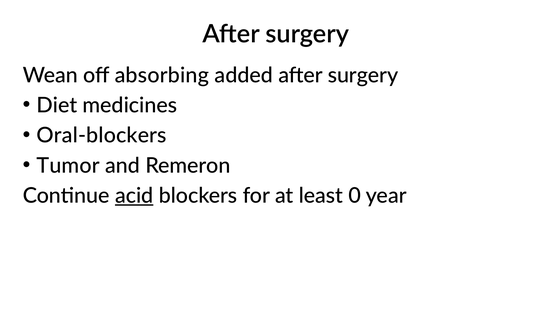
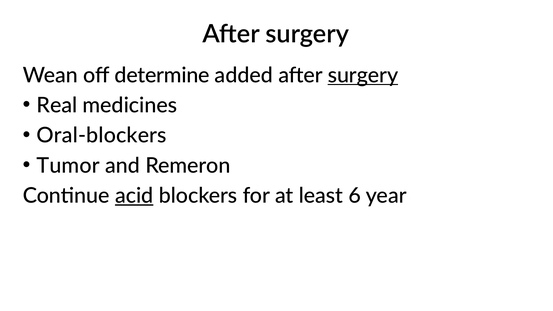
absorbing: absorbing -> determine (162, 75)
surgery underline: none -> present (363, 75)
Diet: Diet -> Real (57, 105)
0: 0 -> 6 (355, 196)
